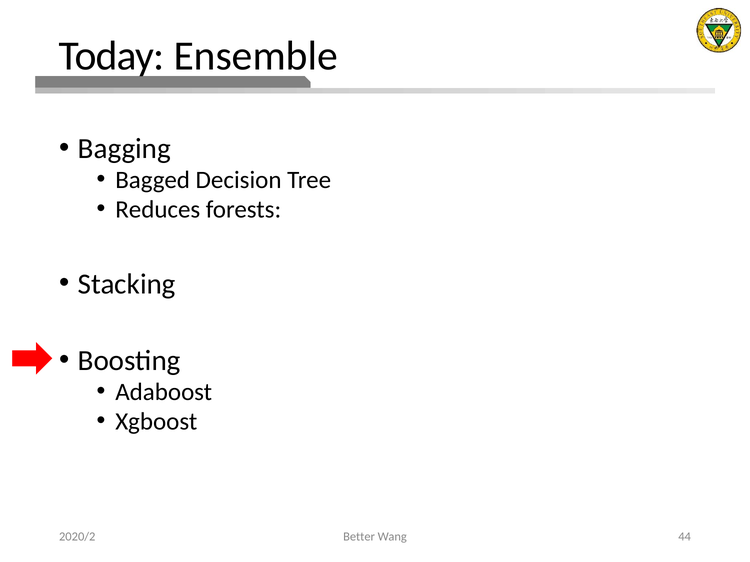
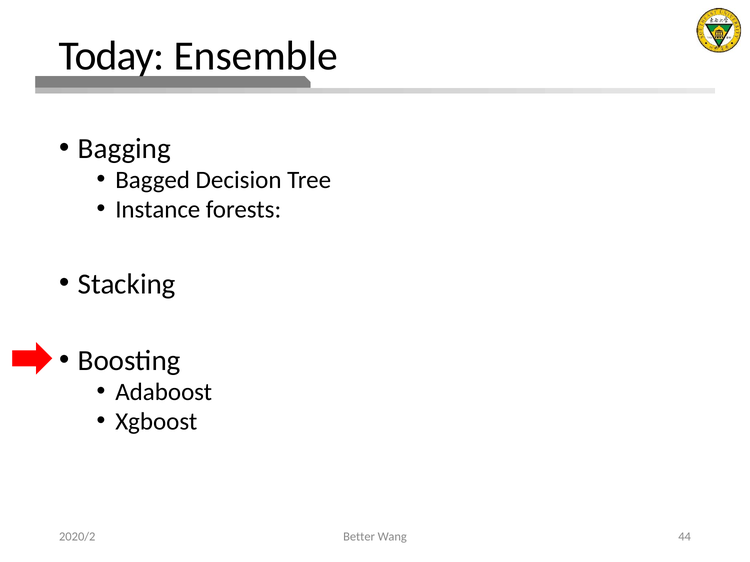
Reduces: Reduces -> Instance (158, 210)
